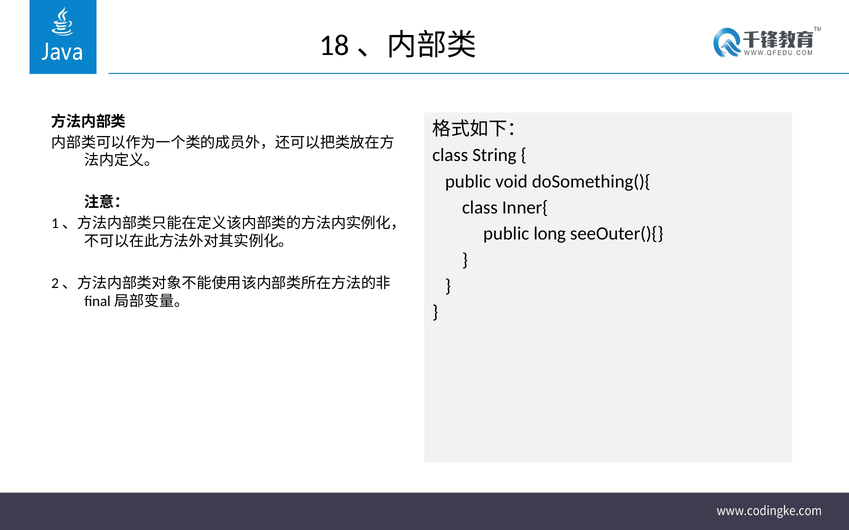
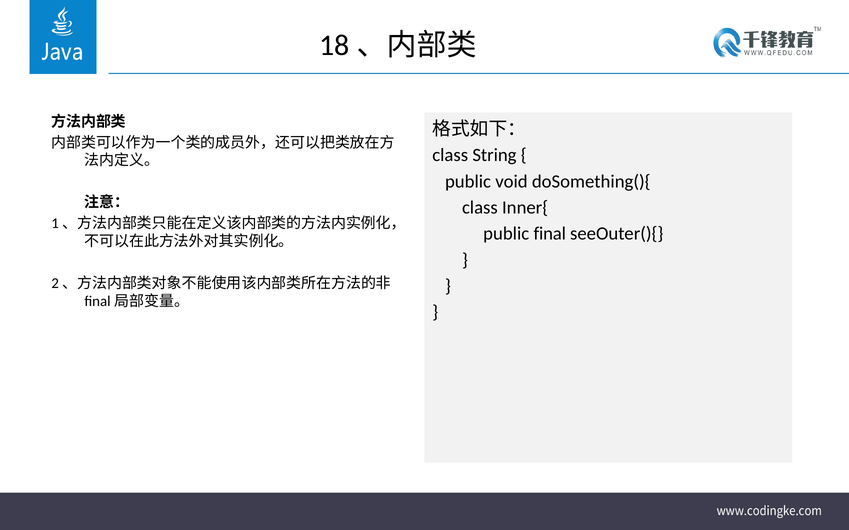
long: long -> final (550, 234)
